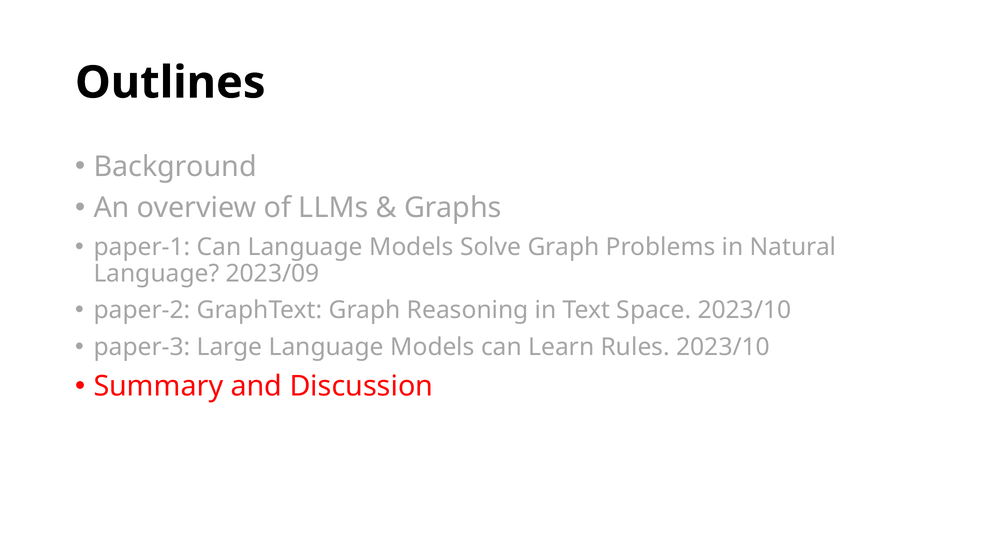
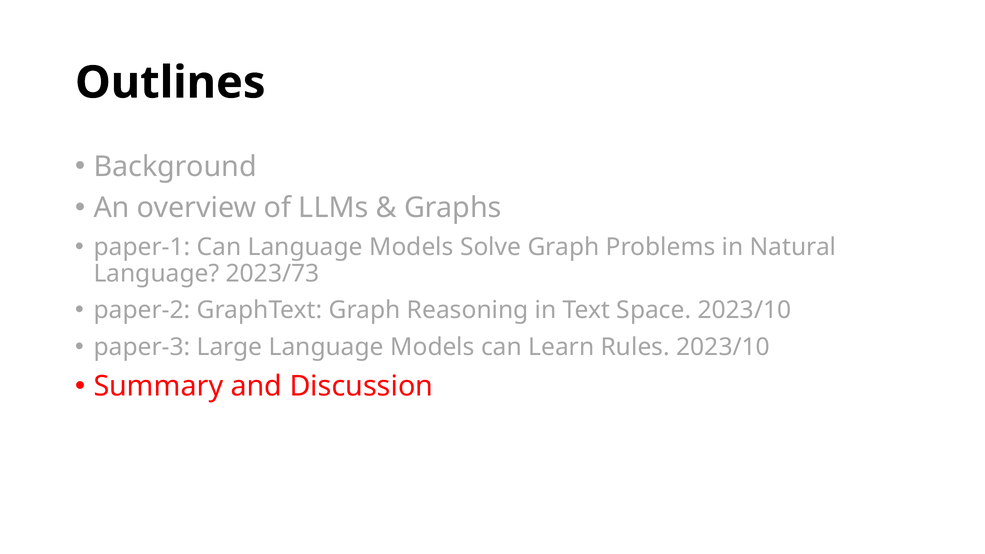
2023/09: 2023/09 -> 2023/73 (273, 274)
